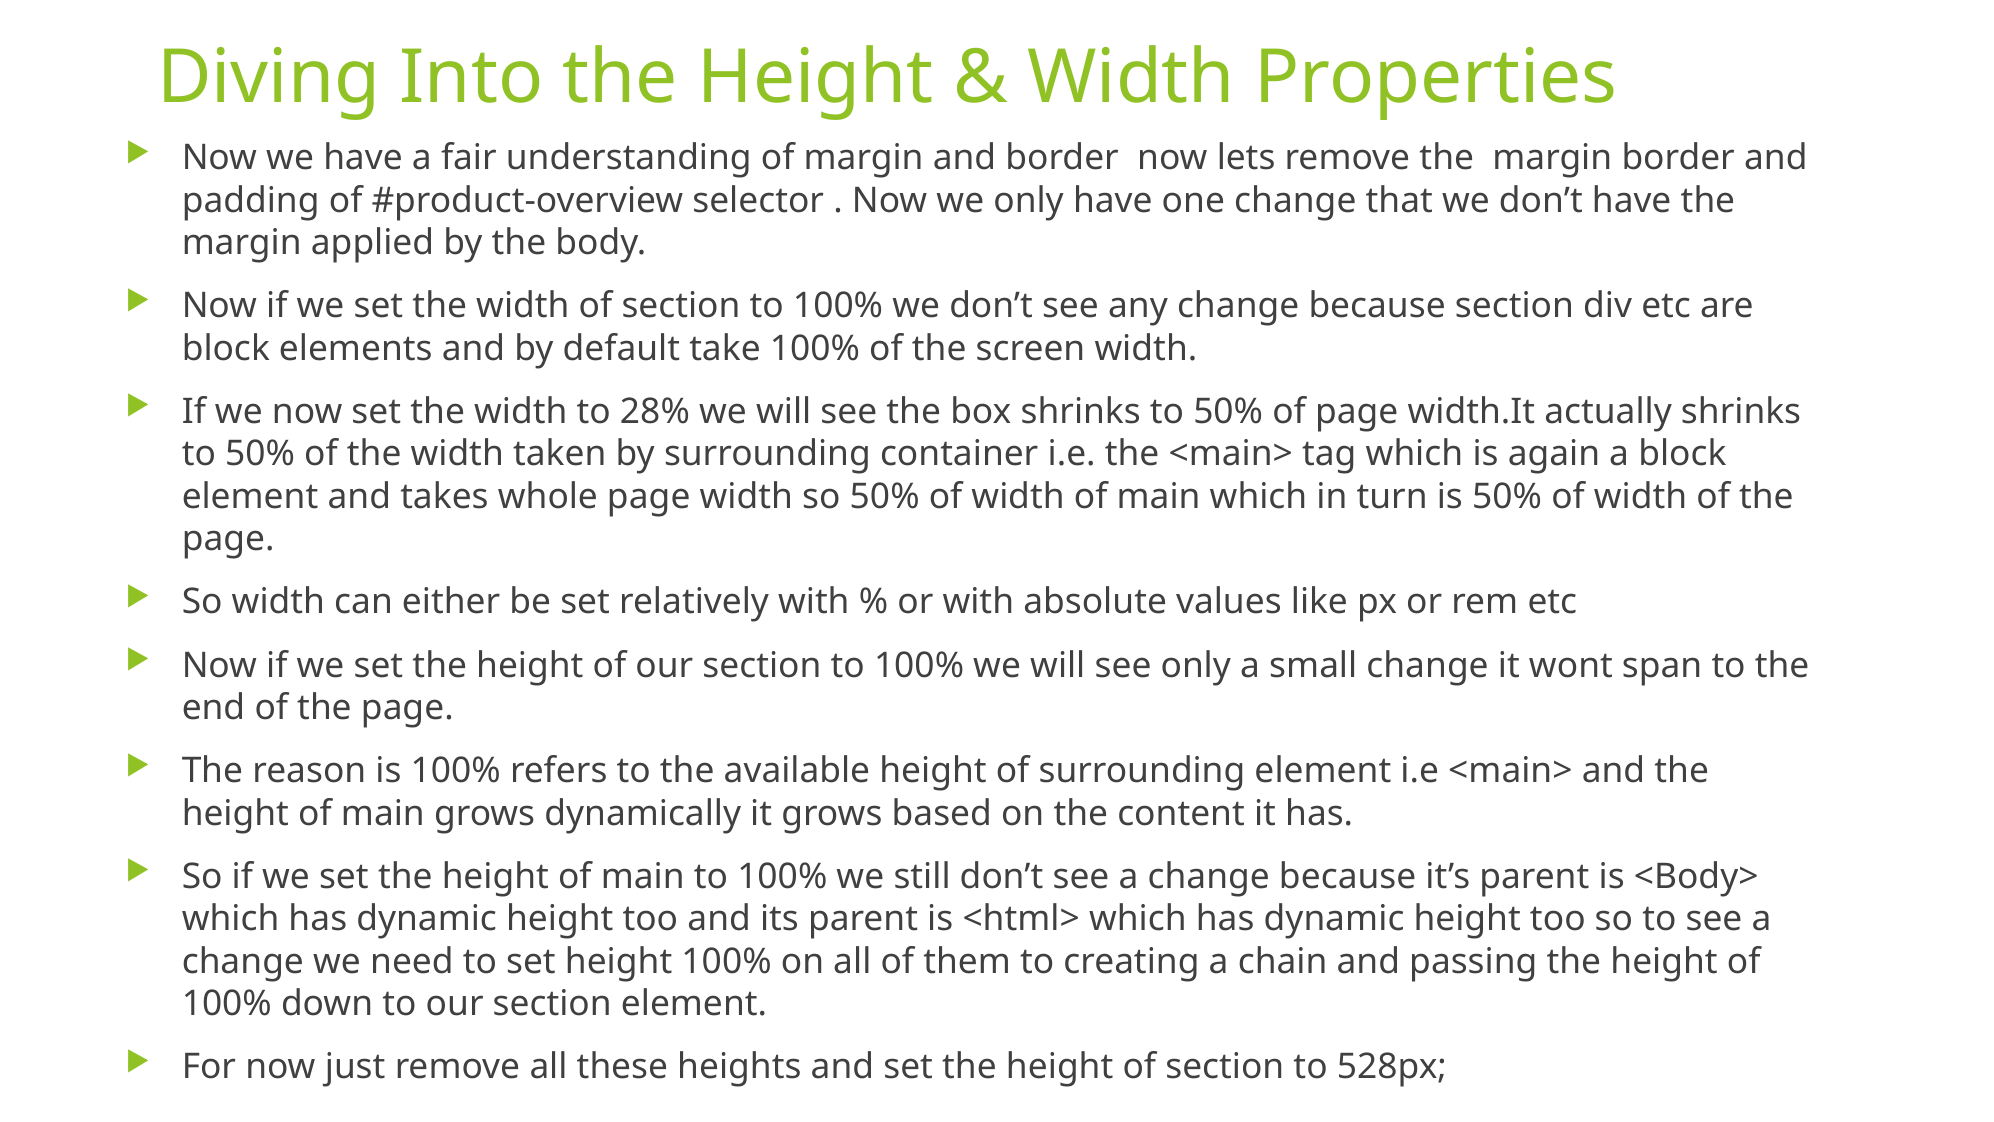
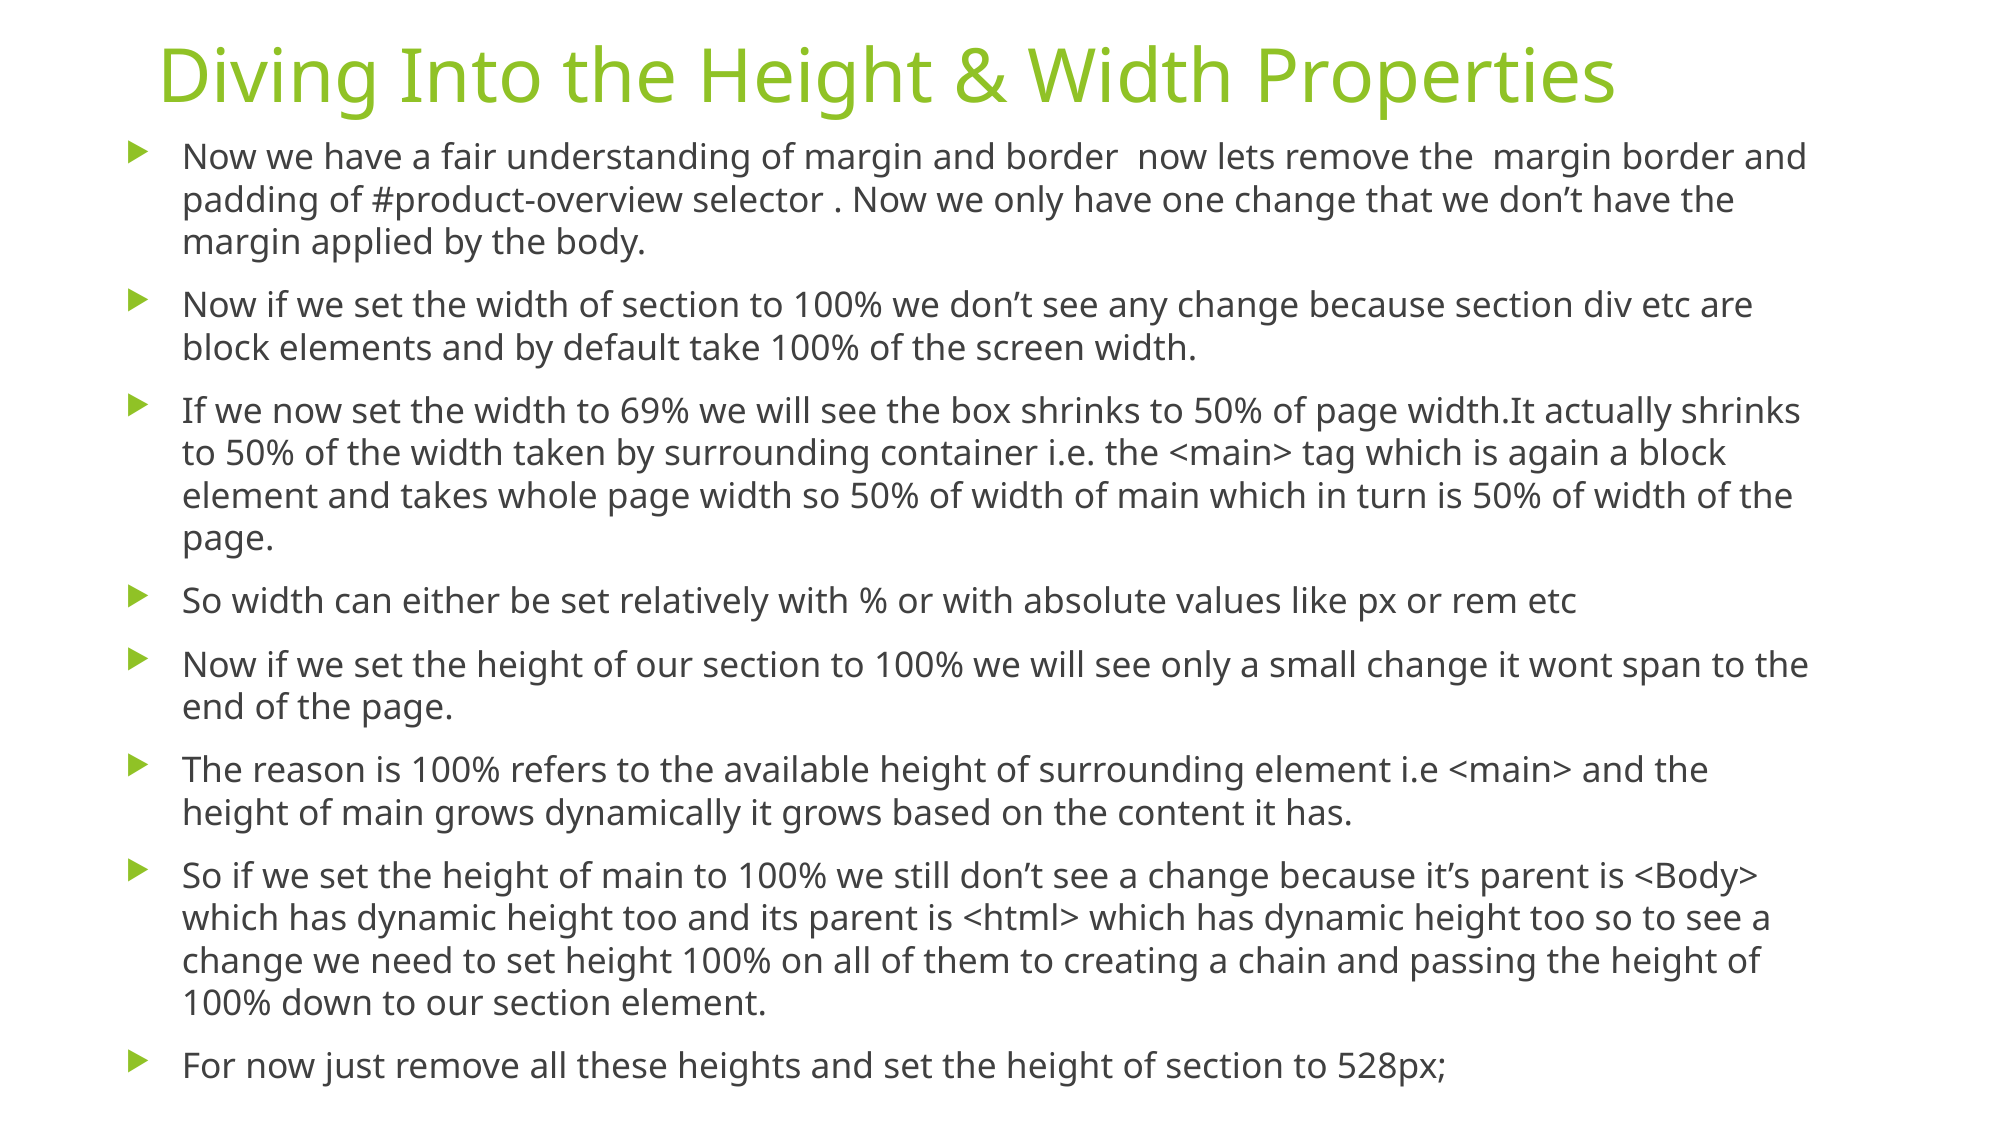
28%: 28% -> 69% (655, 412)
